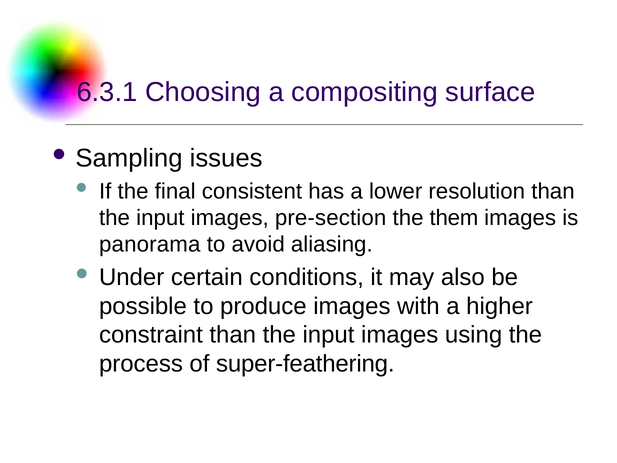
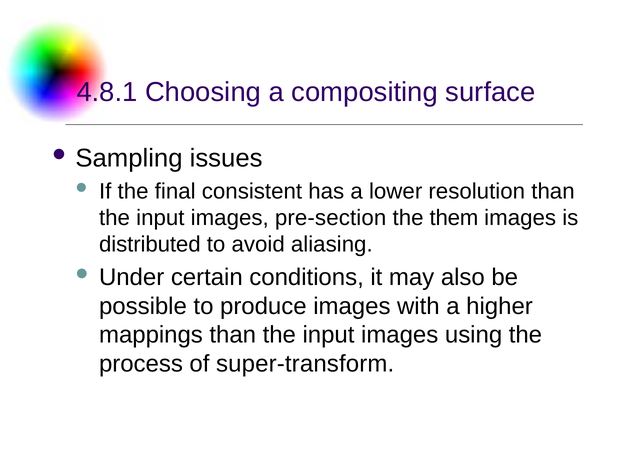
6.3.1: 6.3.1 -> 4.8.1 (107, 92)
panorama: panorama -> distributed (150, 245)
constraint: constraint -> mappings (151, 335)
super-feathering: super-feathering -> super-transform (305, 364)
